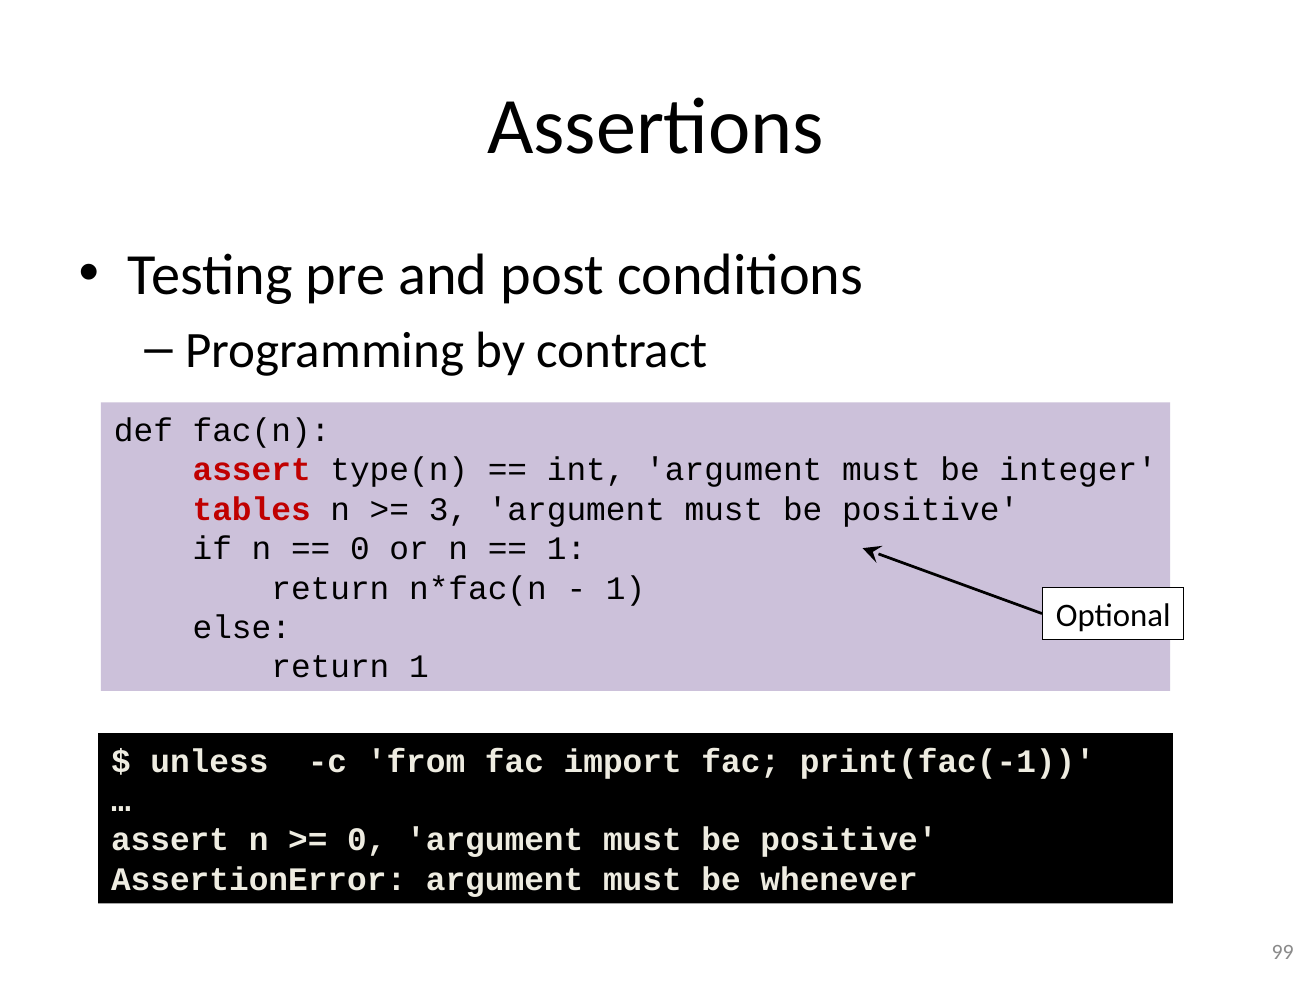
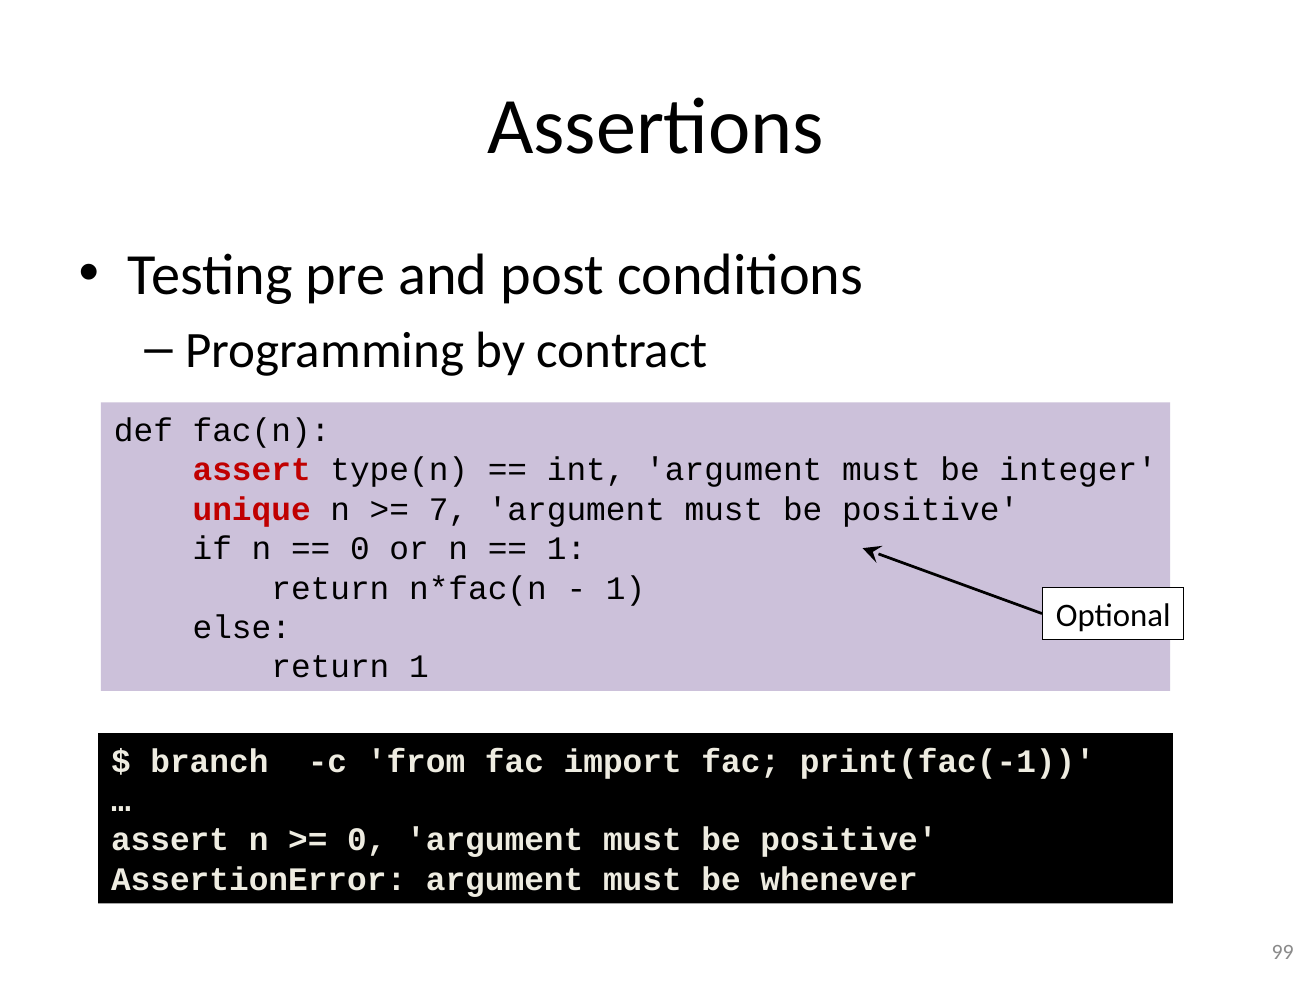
tables: tables -> unique (252, 510)
3: 3 -> 7 (448, 510)
unless: unless -> branch (209, 761)
